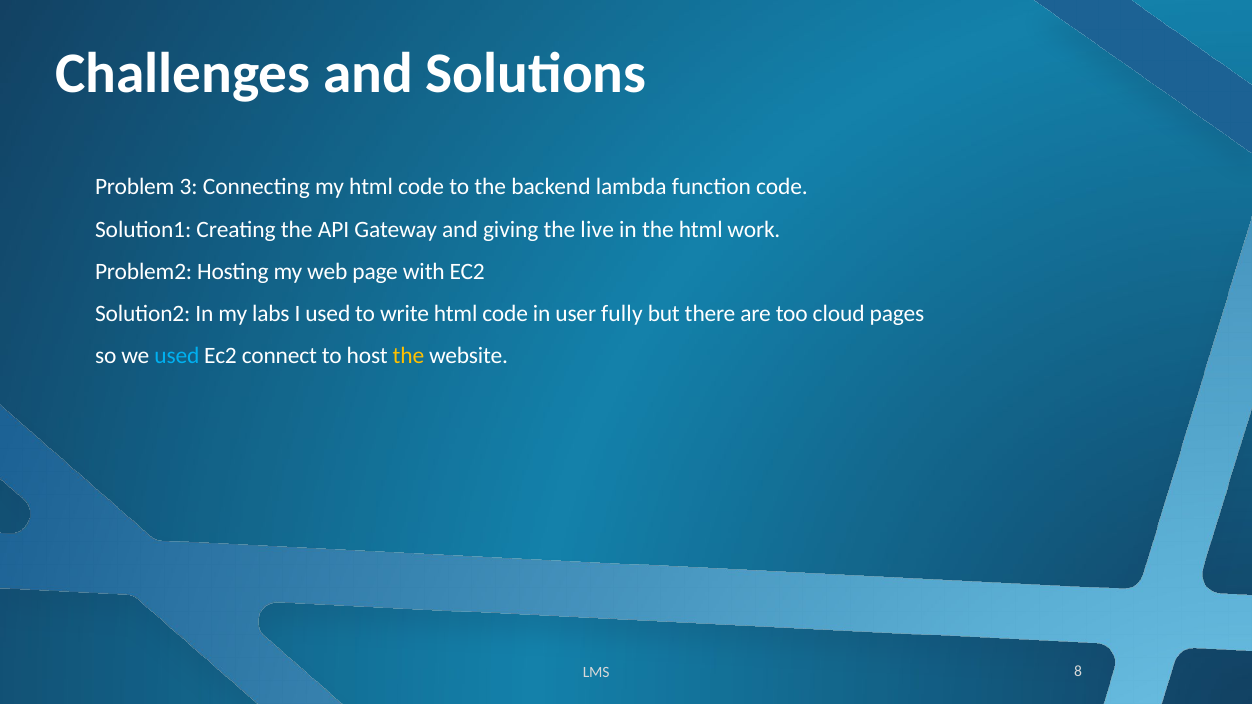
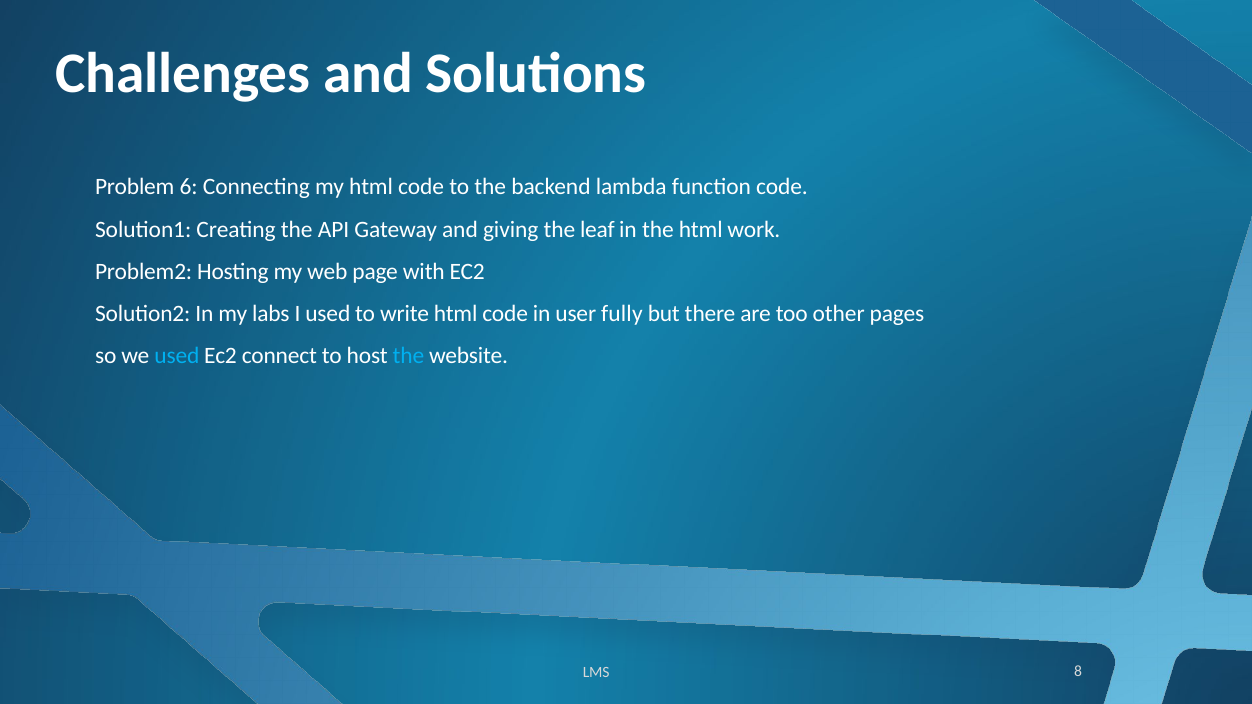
3: 3 -> 6 (189, 187)
live: live -> leaf (597, 230)
cloud: cloud -> other (839, 314)
the colour: yellow -> light blue (408, 355)
